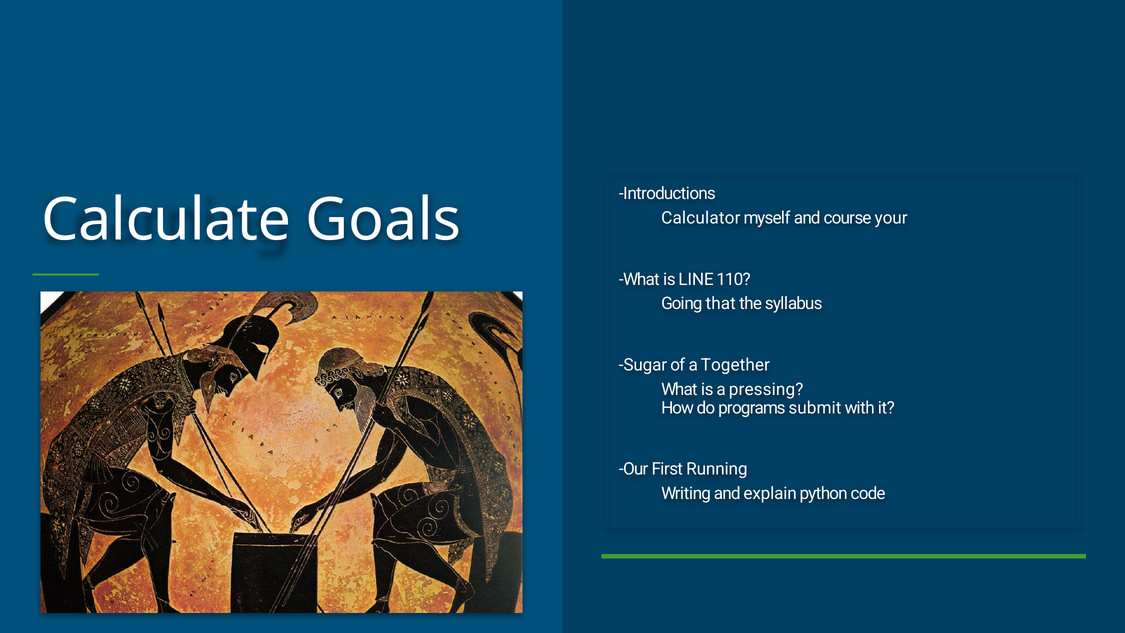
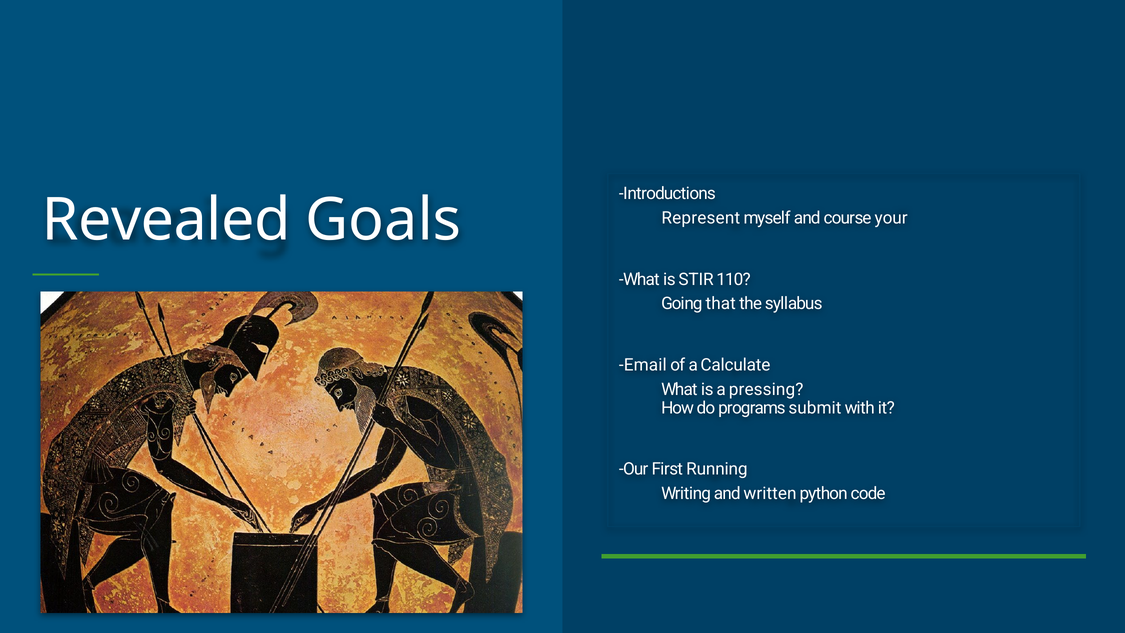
Calculate: Calculate -> Revealed (166, 220)
Calculator: Calculator -> Represent (701, 218)
LINE: LINE -> STIR (696, 279)
Sugar: Sugar -> Email (643, 365)
Together: Together -> Calculate (735, 365)
explain: explain -> written (770, 494)
